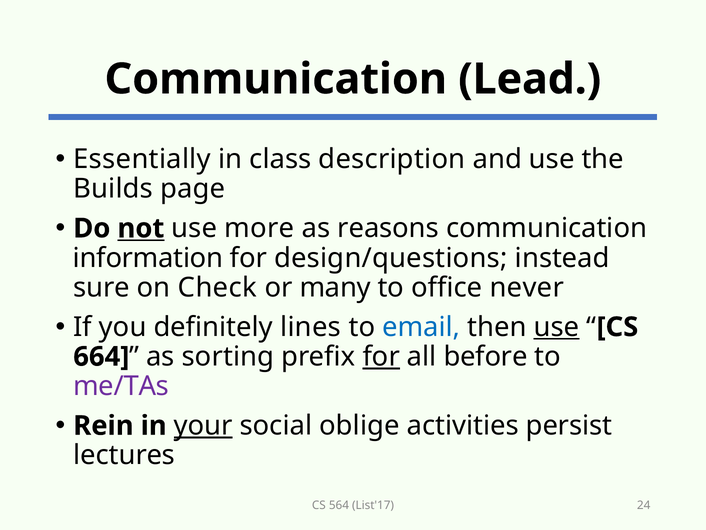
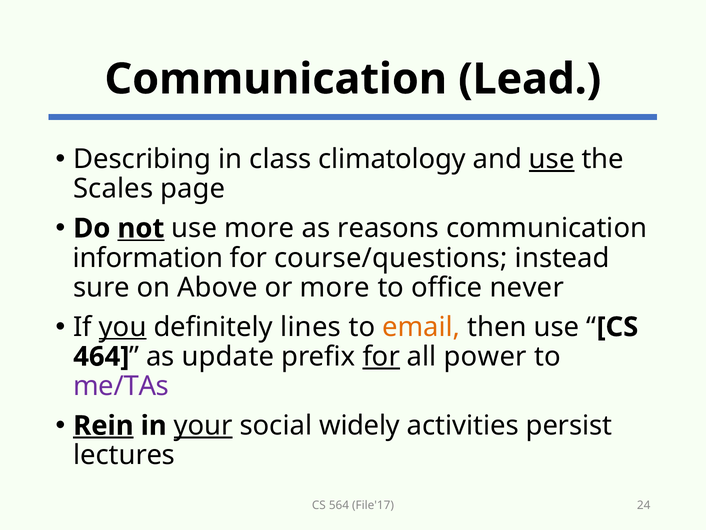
Essentially: Essentially -> Describing (142, 159)
description: description -> climatology (392, 159)
use underline: none -> present (552, 159)
Builds: Builds -> Scales (113, 189)
design/questions: design/questions -> course/questions (391, 258)
Check: Check -> Above (218, 287)
or many: many -> more (335, 287)
you underline: none -> present (123, 327)
email colour: blue -> orange (421, 327)
use underline: present -> none (557, 327)
664: 664 -> 464 (101, 356)
sorting: sorting -> update (228, 356)
before: before -> power (485, 356)
Rein underline: none -> present (103, 425)
oblige: oblige -> widely (360, 425)
List'17: List'17 -> File'17 (373, 505)
